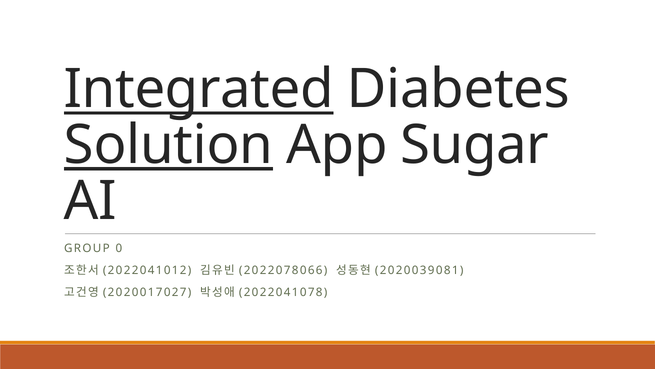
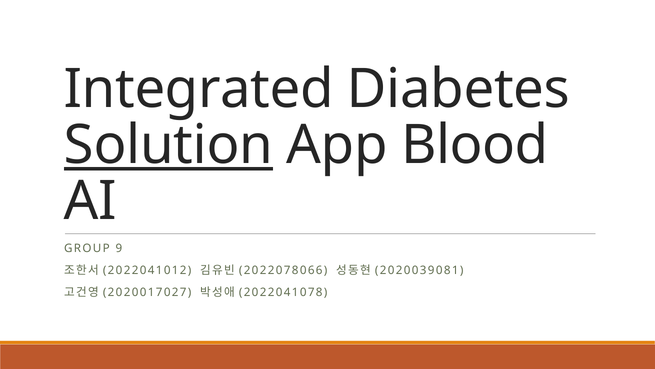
Integrated underline: present -> none (199, 89)
Sugar: Sugar -> Blood (475, 145)
0: 0 -> 9 (119, 248)
